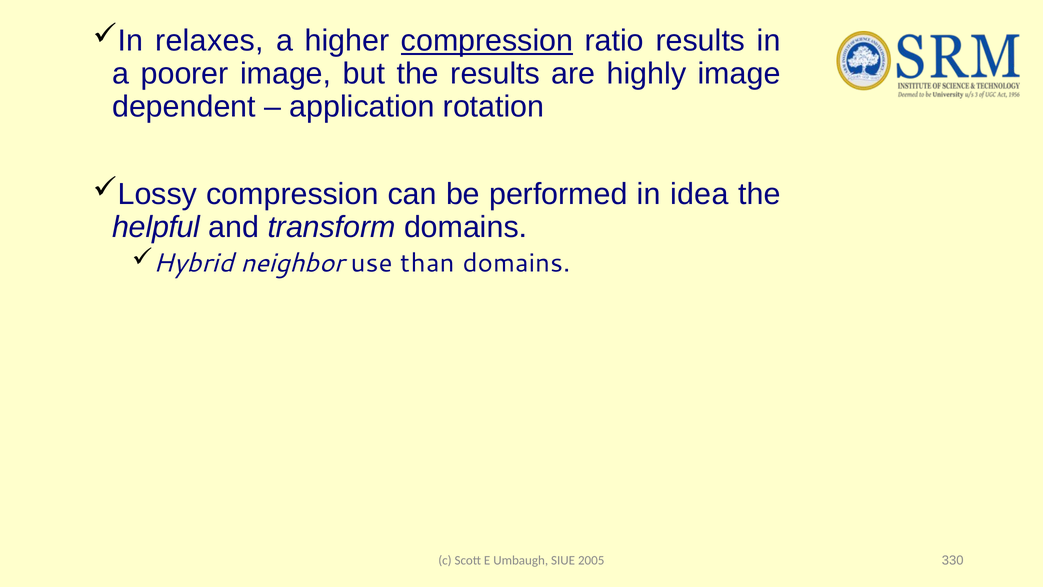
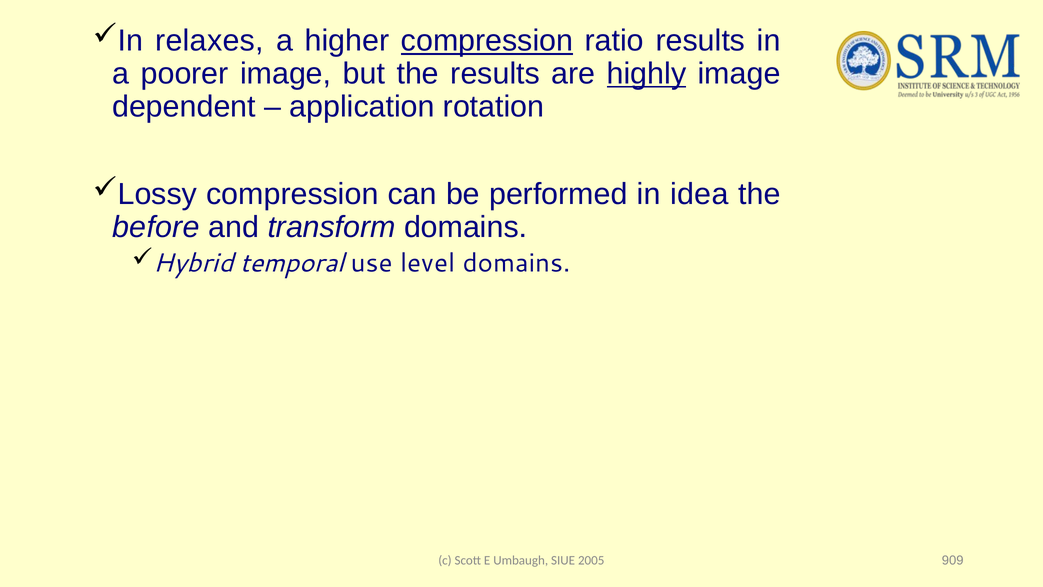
highly underline: none -> present (647, 74)
helpful: helpful -> before (156, 227)
neighbor: neighbor -> temporal (292, 263)
than: than -> level (428, 263)
330: 330 -> 909 (953, 560)
